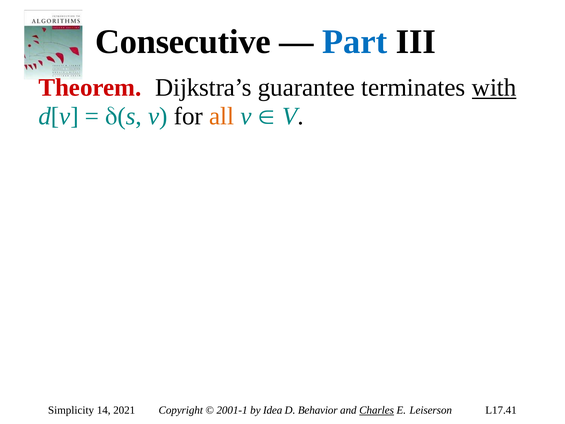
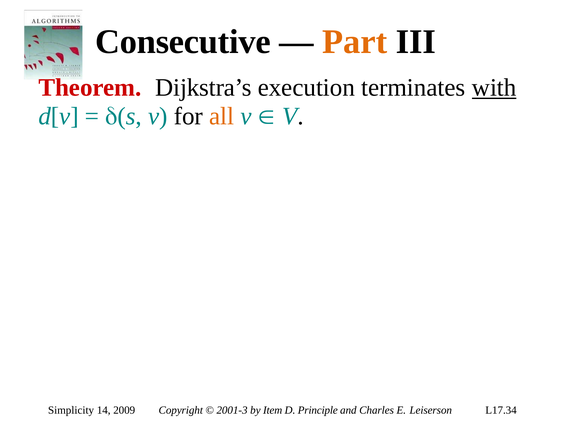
Part colour: blue -> orange (355, 42)
guarantee: guarantee -> execution (306, 88)
2021: 2021 -> 2009 (124, 410)
2001-1: 2001-1 -> 2001-3 (232, 410)
Idea: Idea -> Item (273, 410)
Behavior: Behavior -> Principle (318, 410)
Charles underline: present -> none (377, 410)
L17.41: L17.41 -> L17.34 (501, 410)
